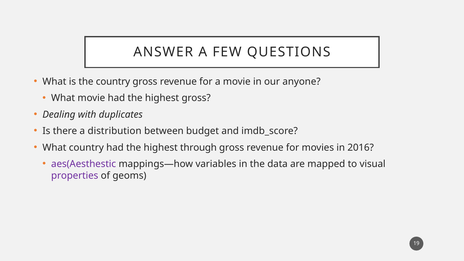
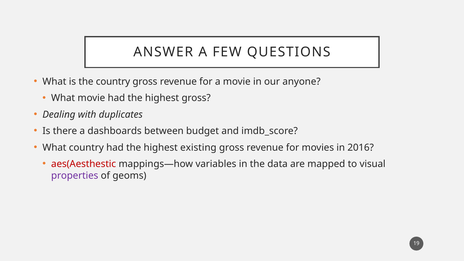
distribution: distribution -> dashboards (115, 131)
through: through -> existing (198, 147)
aes(Aesthestic colour: purple -> red (84, 164)
